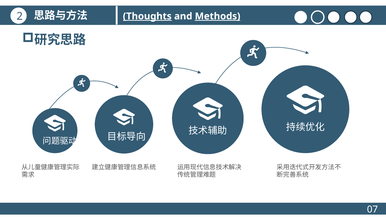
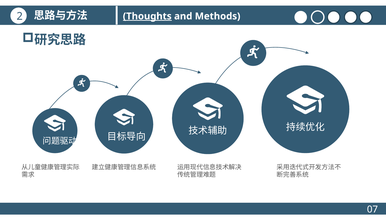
Methods underline: present -> none (218, 16)
